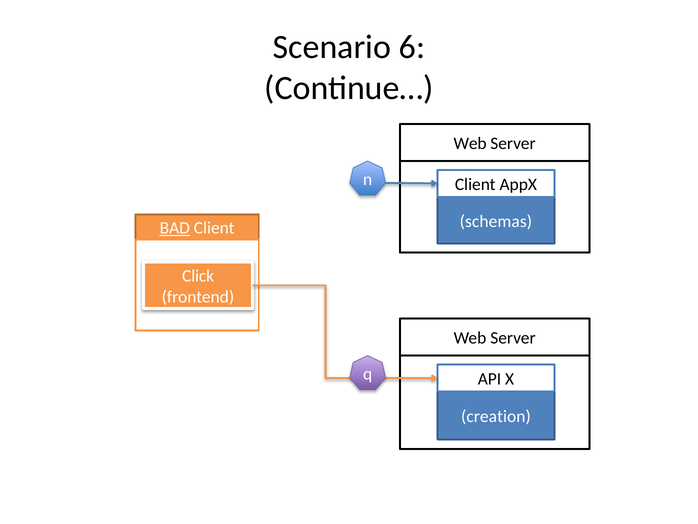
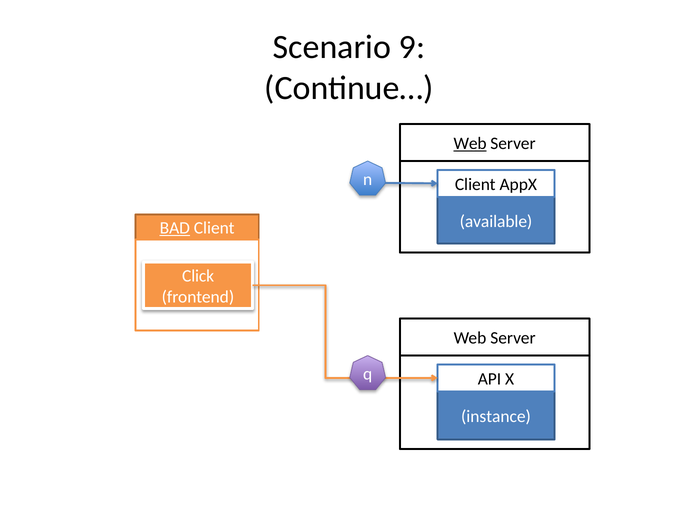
6: 6 -> 9 (412, 47)
Web underline: none -> present (470, 144)
schemas: schemas -> available (496, 221)
creation: creation -> instance (496, 416)
